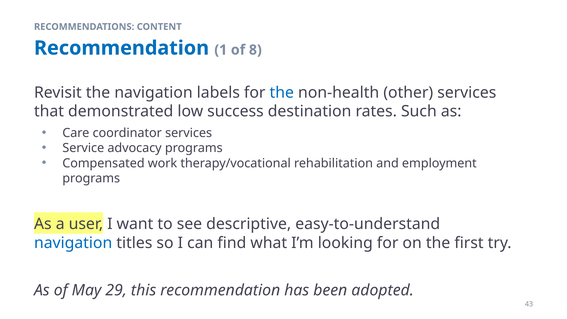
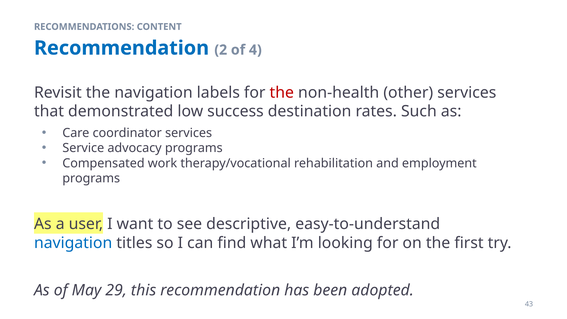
1: 1 -> 2 (221, 50)
8: 8 -> 4 (255, 50)
the colour: blue -> red (282, 93)
